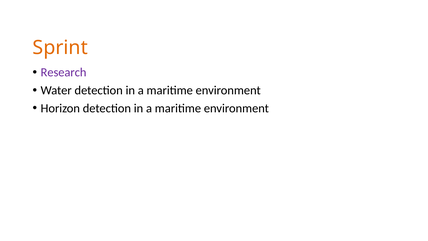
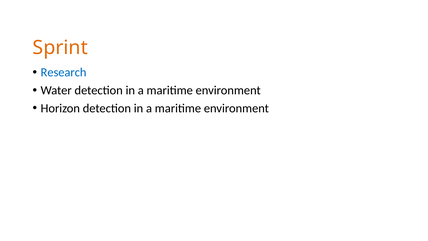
Research colour: purple -> blue (64, 72)
